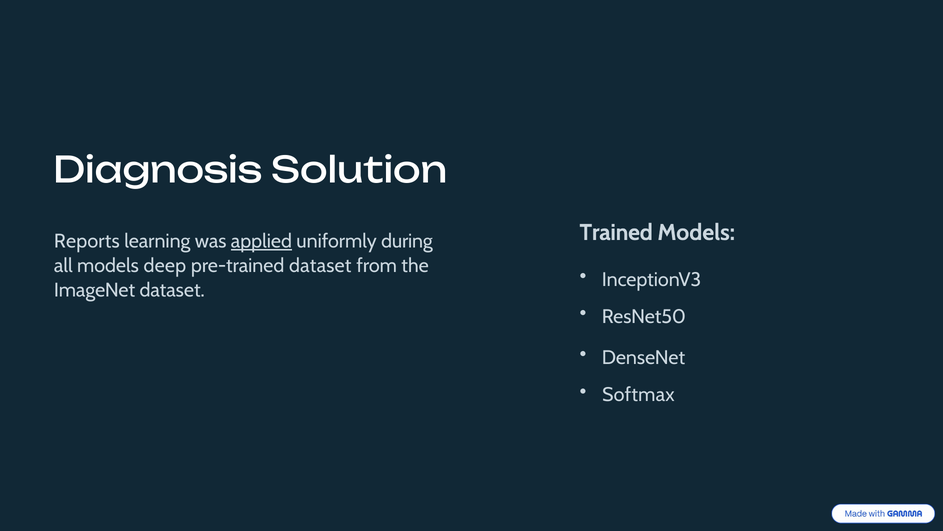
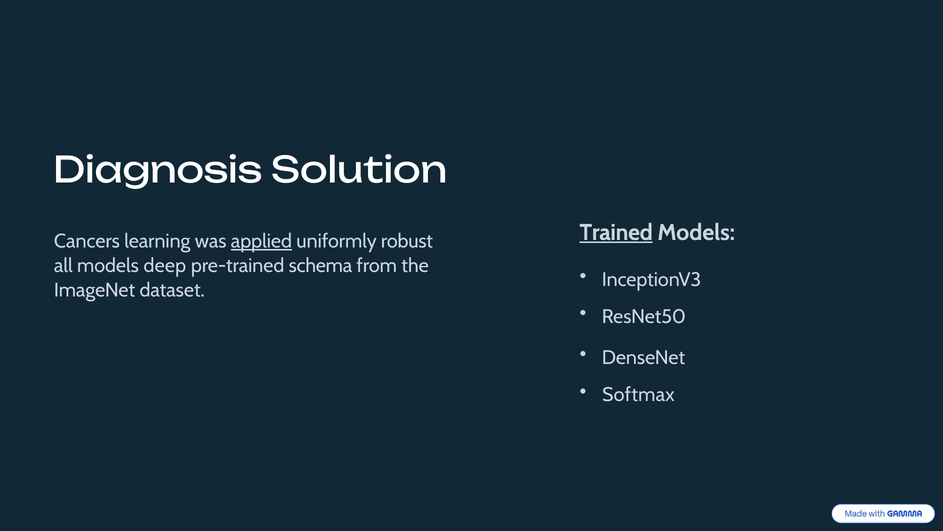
Trained underline: none -> present (616, 232)
Reports: Reports -> Cancers (87, 241)
during: during -> robust (407, 241)
pre-trained dataset: dataset -> schema (320, 266)
